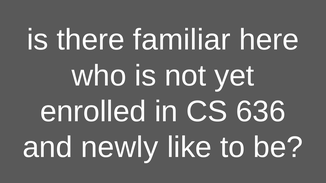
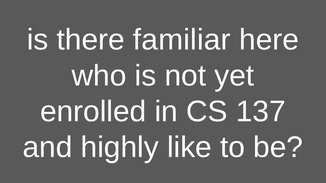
636: 636 -> 137 (261, 112)
newly: newly -> highly (120, 148)
